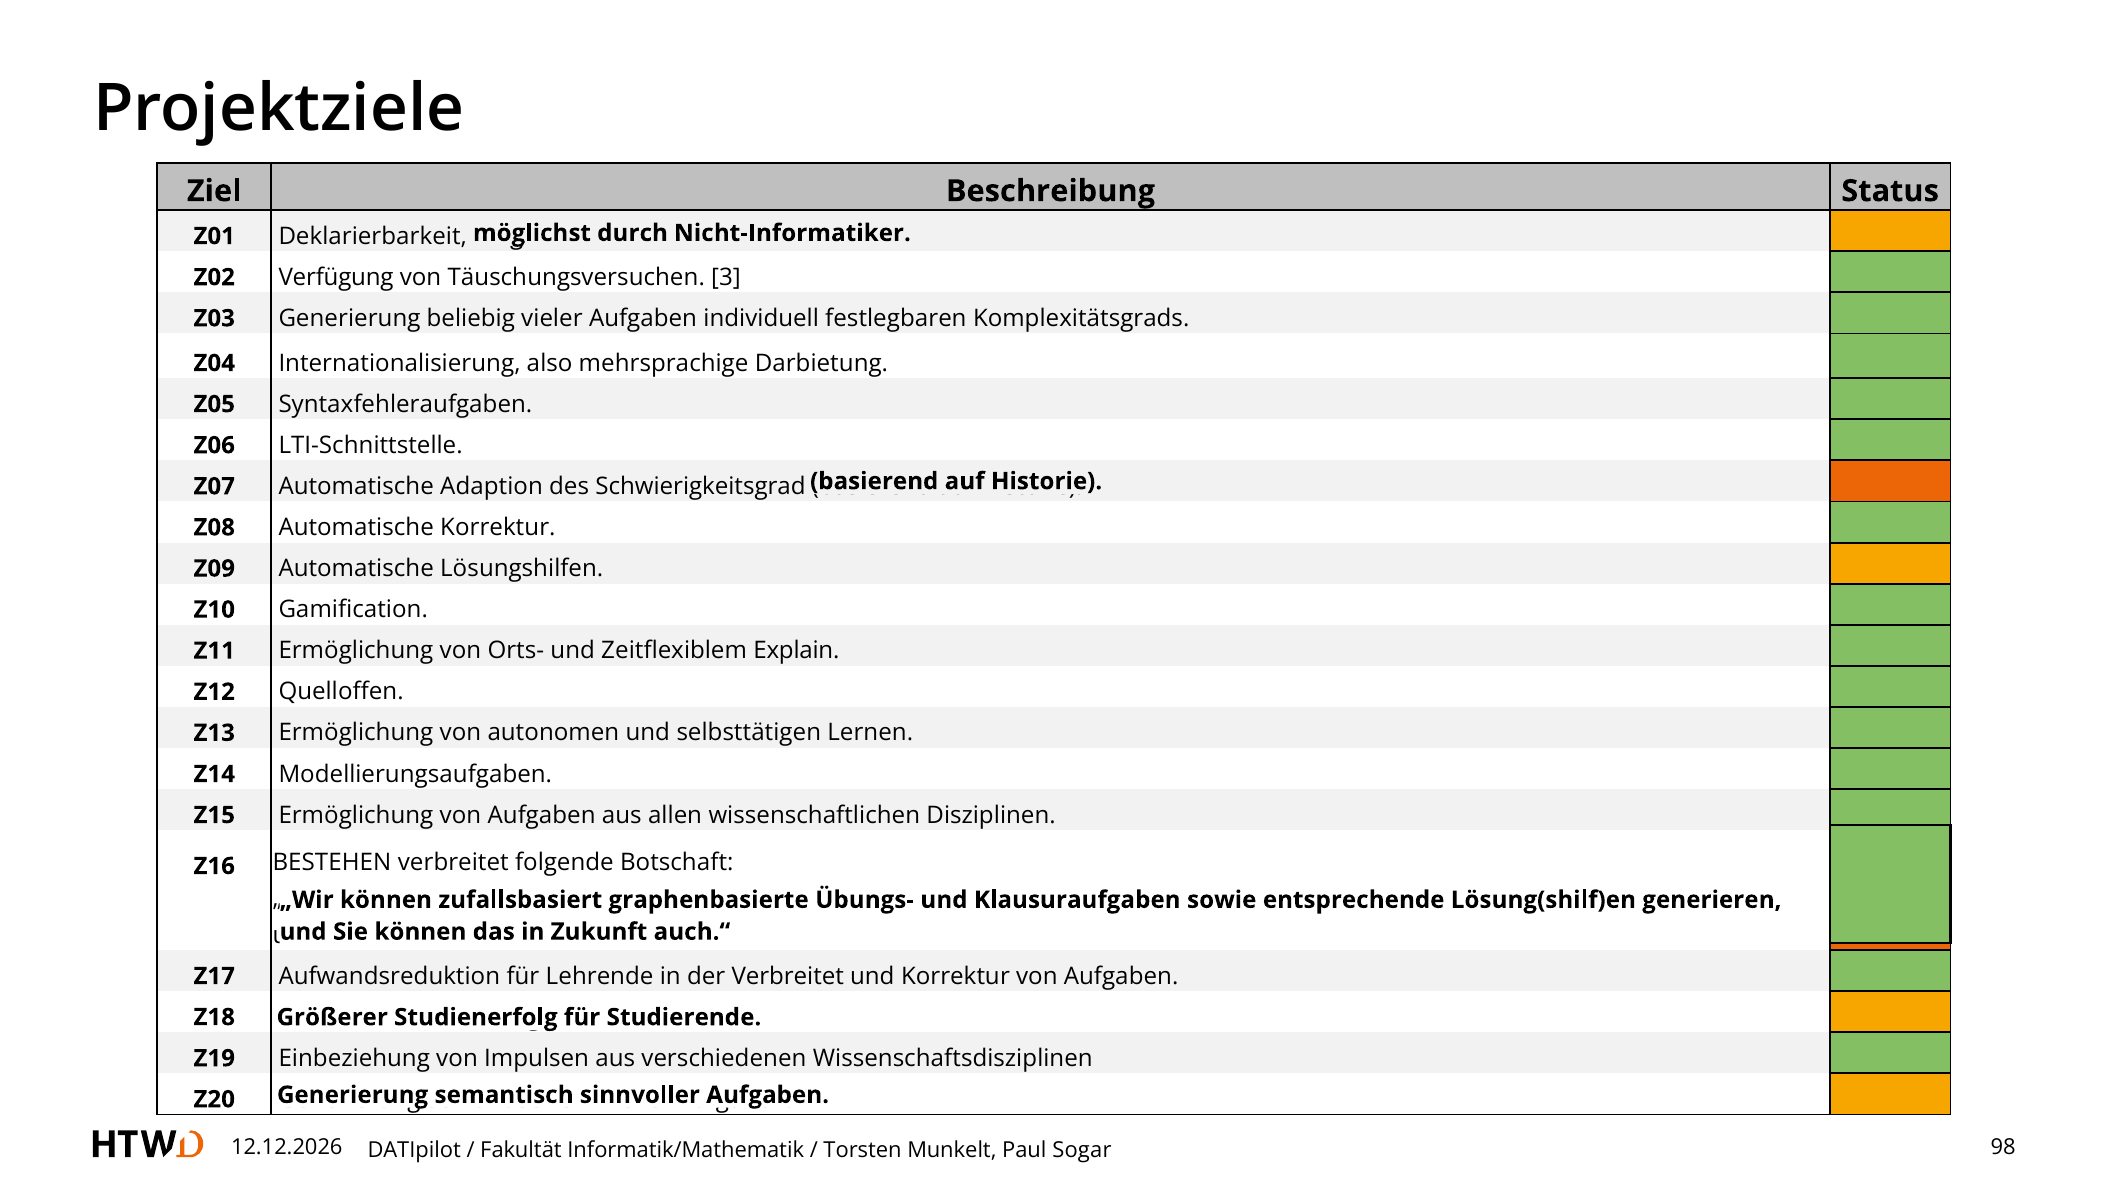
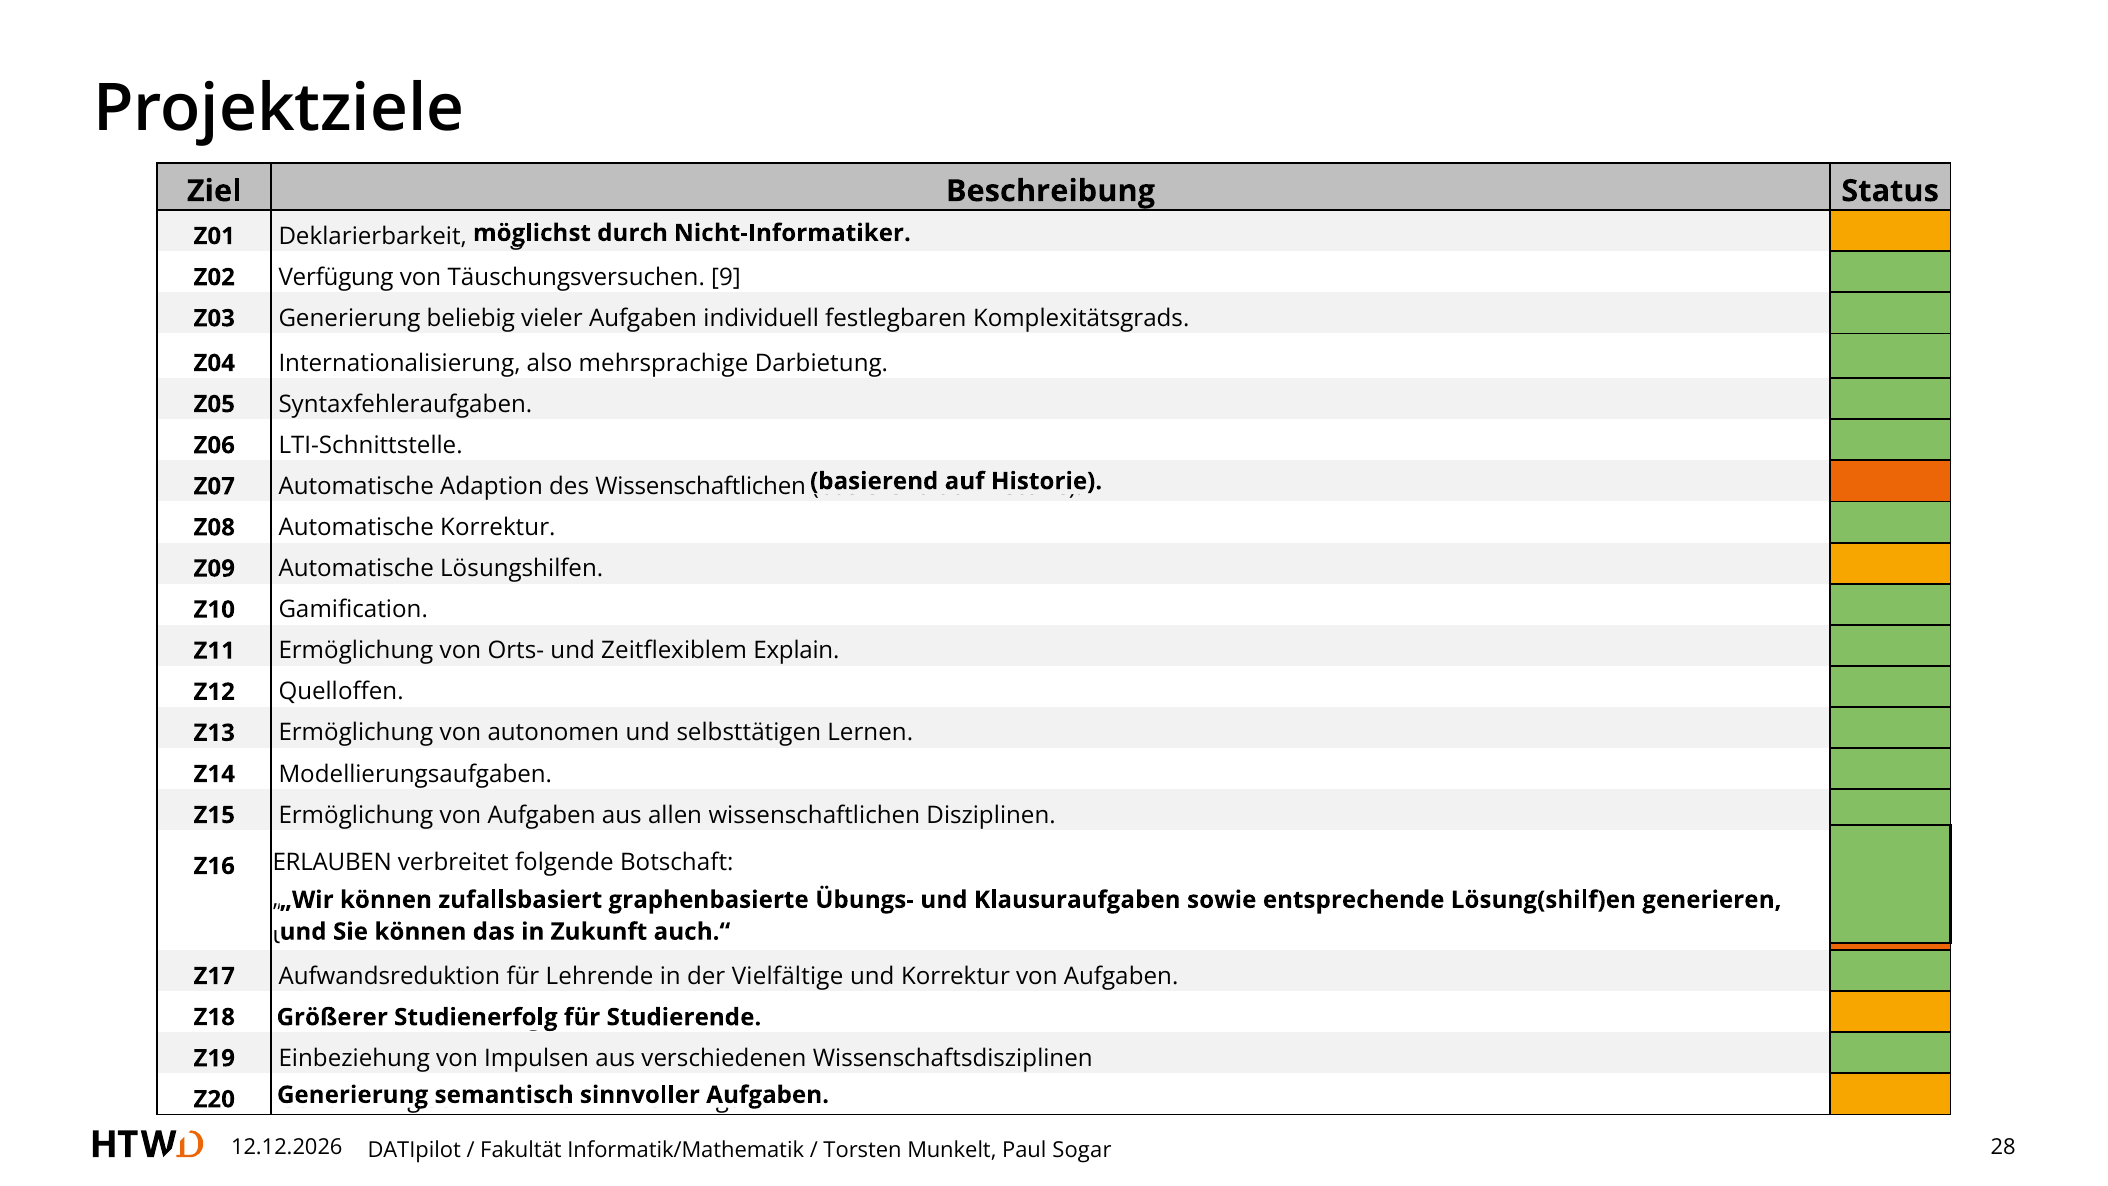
3: 3 -> 9 (726, 277)
des Schwierigkeitsgrad: Schwierigkeitsgrad -> Wissenschaftlichen (701, 486)
BESTEHEN: BESTEHEN -> ERLAUBEN (332, 863)
der Verbreitet: Verbreitet -> Vielfältige (788, 976)
98: 98 -> 28 (2003, 1147)
